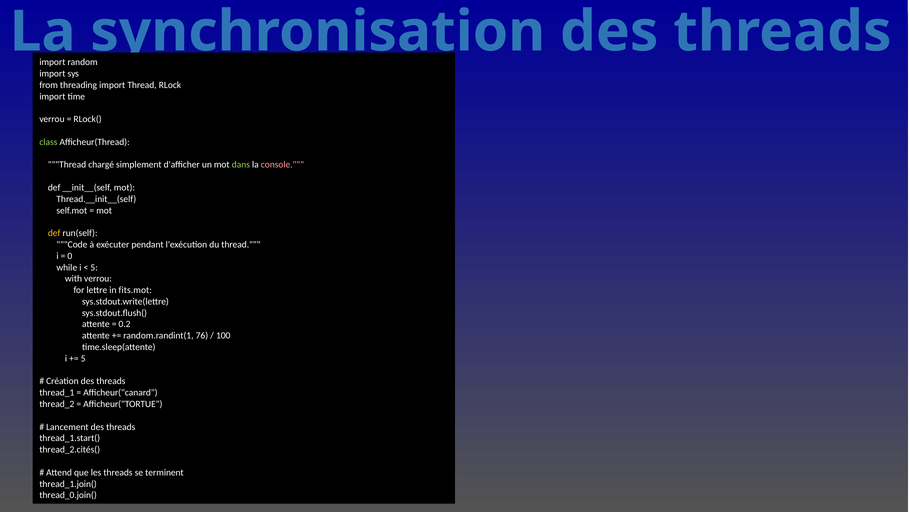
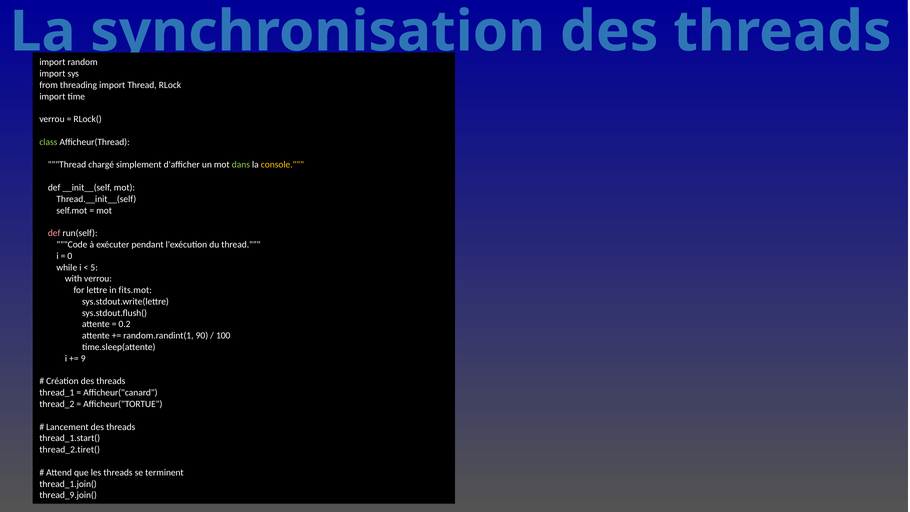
console colour: pink -> yellow (282, 165)
def colour: yellow -> pink (54, 233)
76: 76 -> 90 (202, 336)
5: 5 -> 9 (83, 358)
thread_2.cités(: thread_2.cités( -> thread_2.tiret( (70, 450)
thread_0.join(: thread_0.join( -> thread_9.join( (68, 495)
